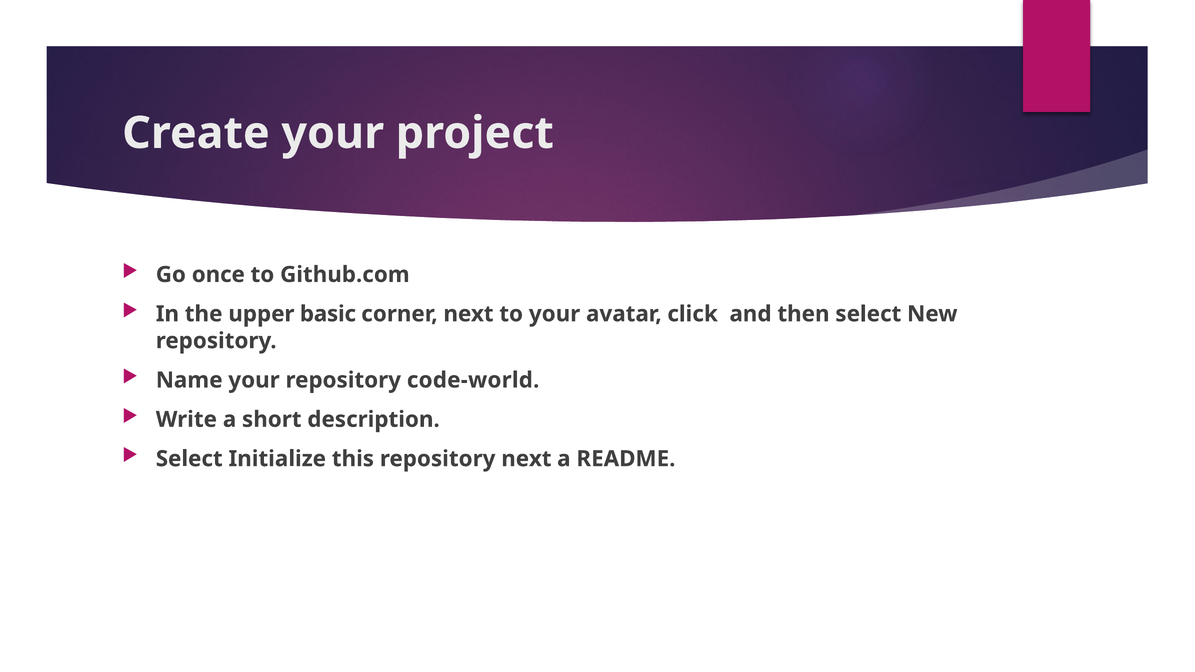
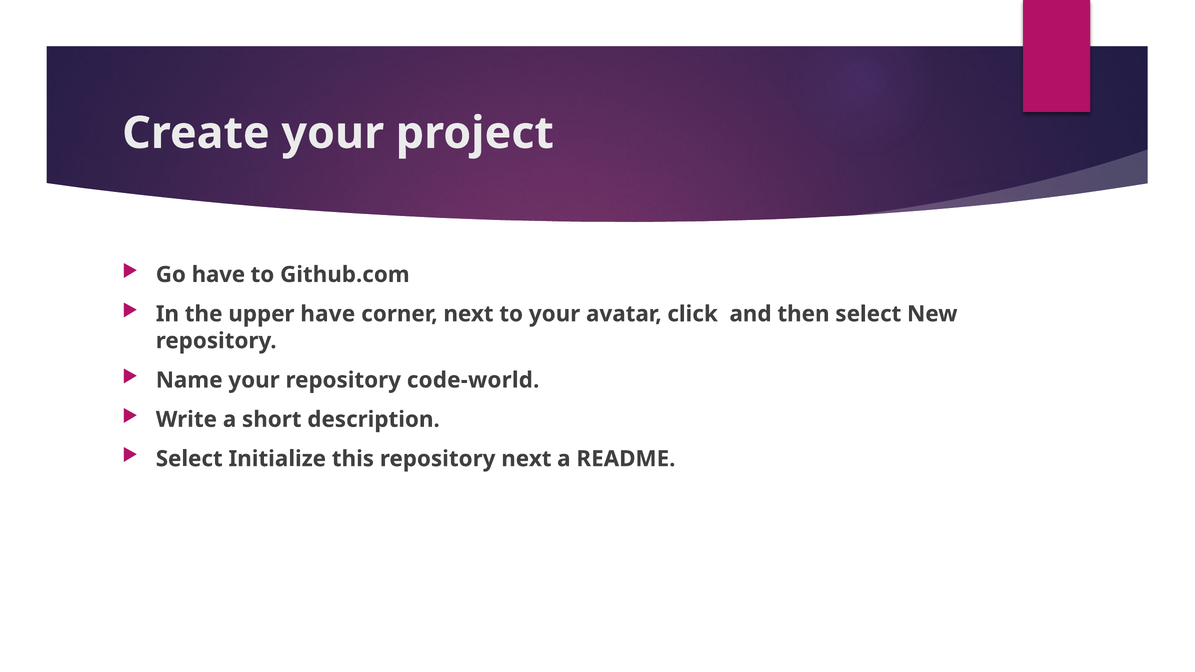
Go once: once -> have (218, 275)
upper basic: basic -> have (328, 314)
